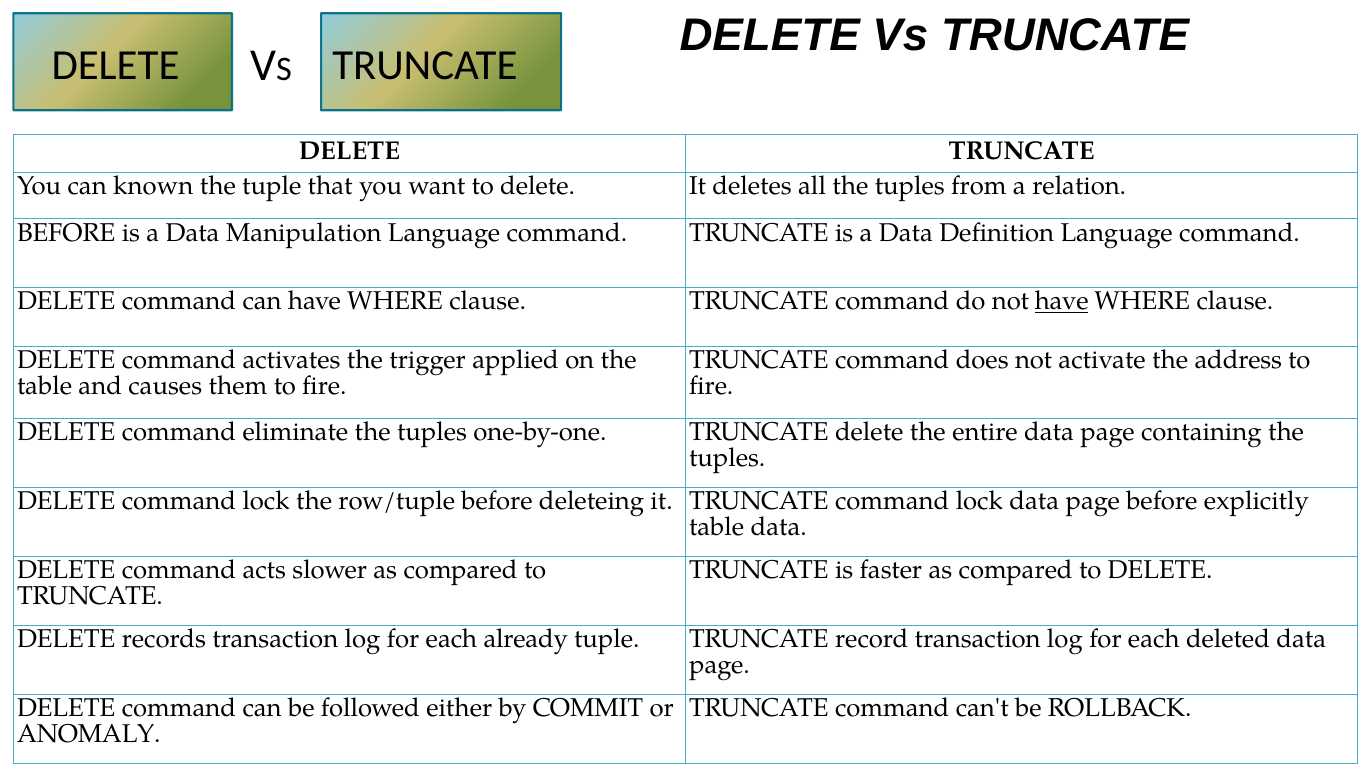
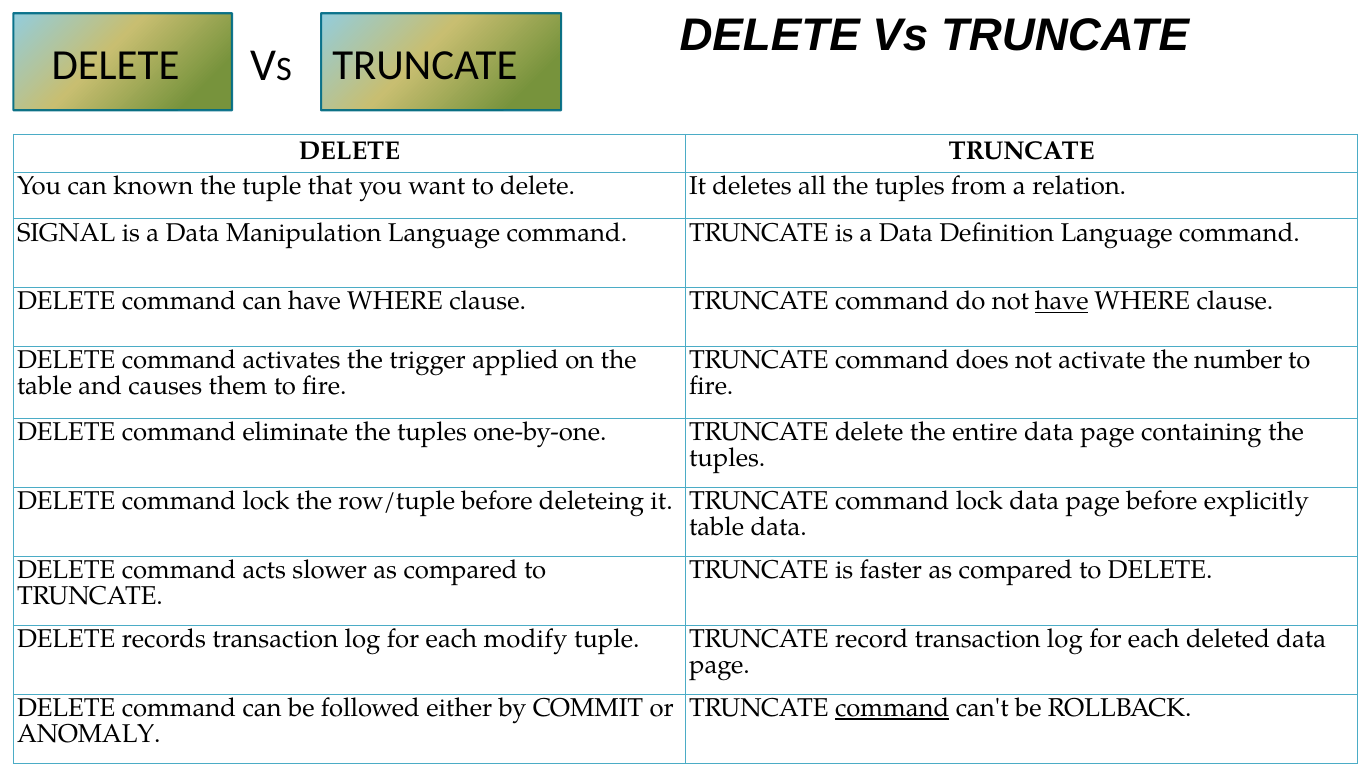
BEFORE: BEFORE -> SIGNAL (66, 233)
address: address -> number (1238, 361)
already: already -> modify (525, 639)
command underline: none -> present (892, 708)
